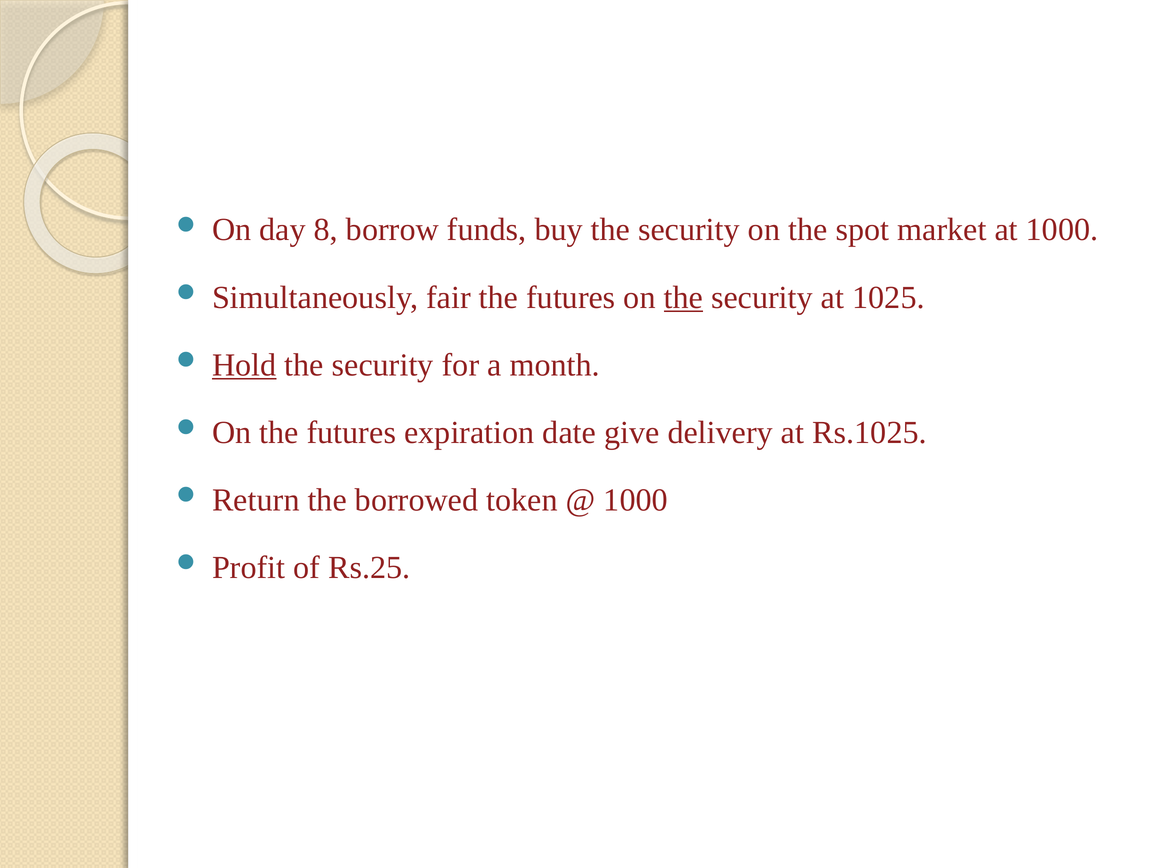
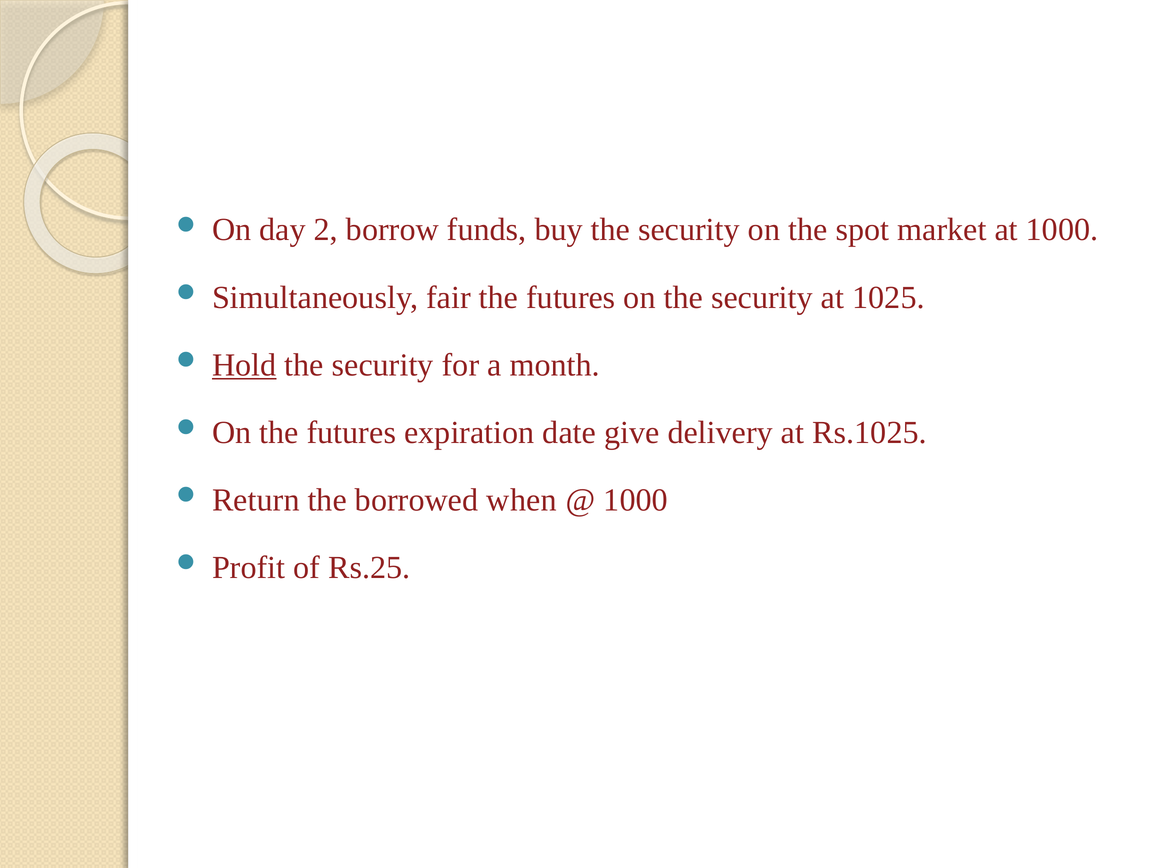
8: 8 -> 2 (326, 230)
the underline: present -> none (683, 297)
token: token -> when (522, 500)
